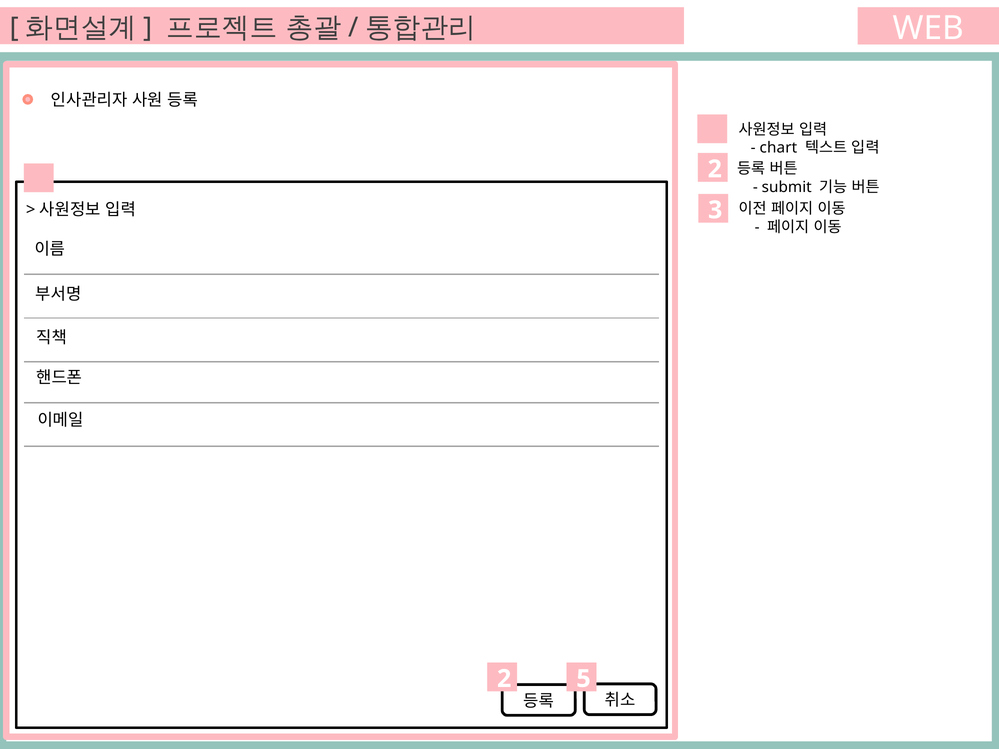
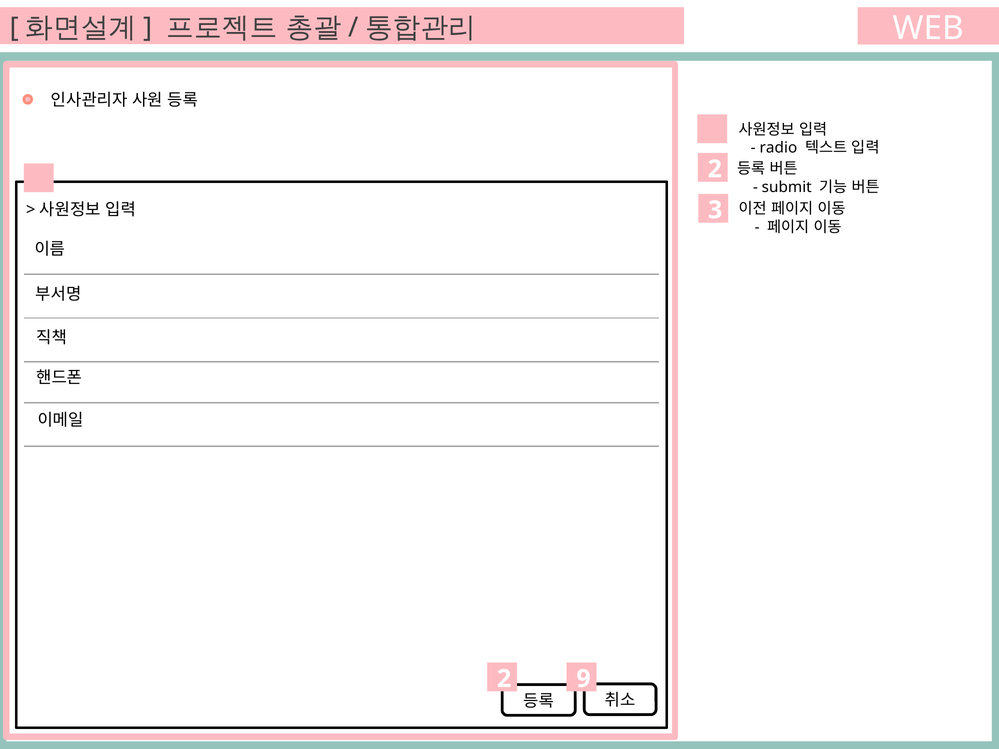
chart: chart -> radio (778, 148)
5: 5 -> 9 (584, 679)
